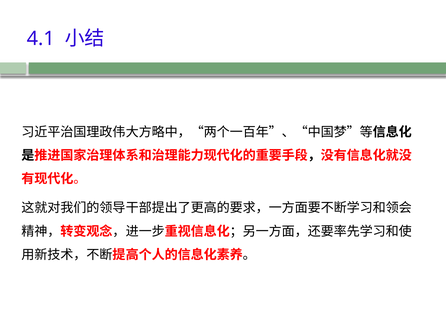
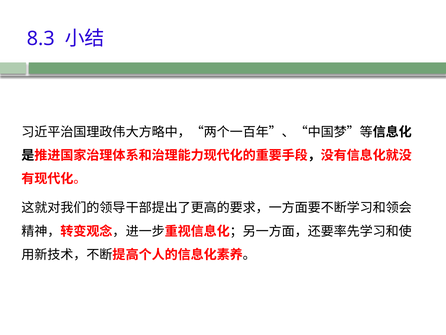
4.1: 4.1 -> 8.3 (41, 39)
